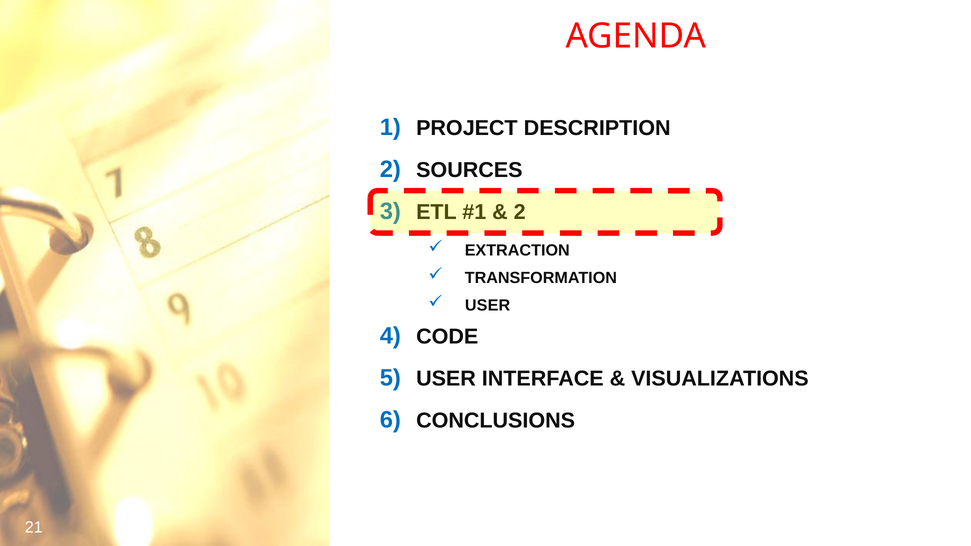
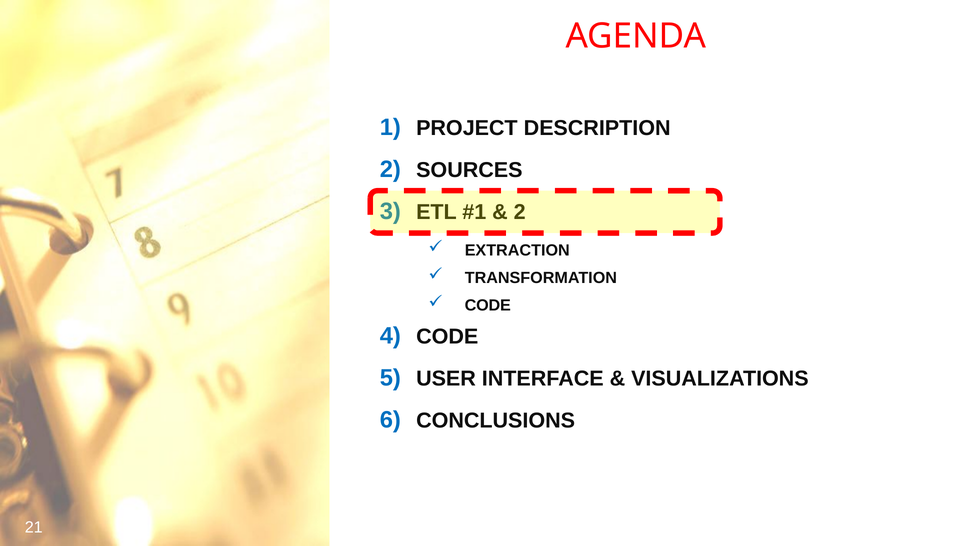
USER: USER -> CODE (488, 306)
